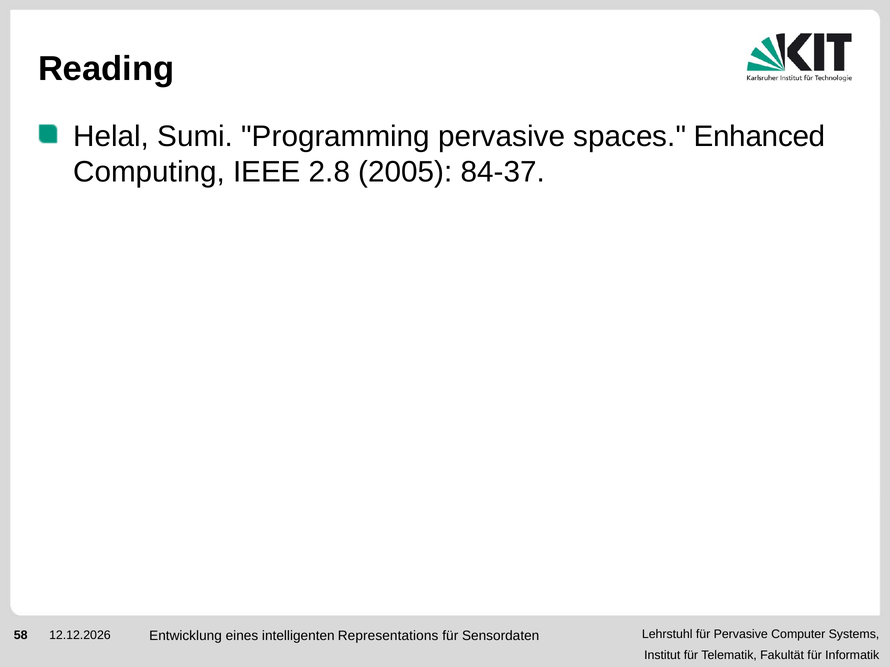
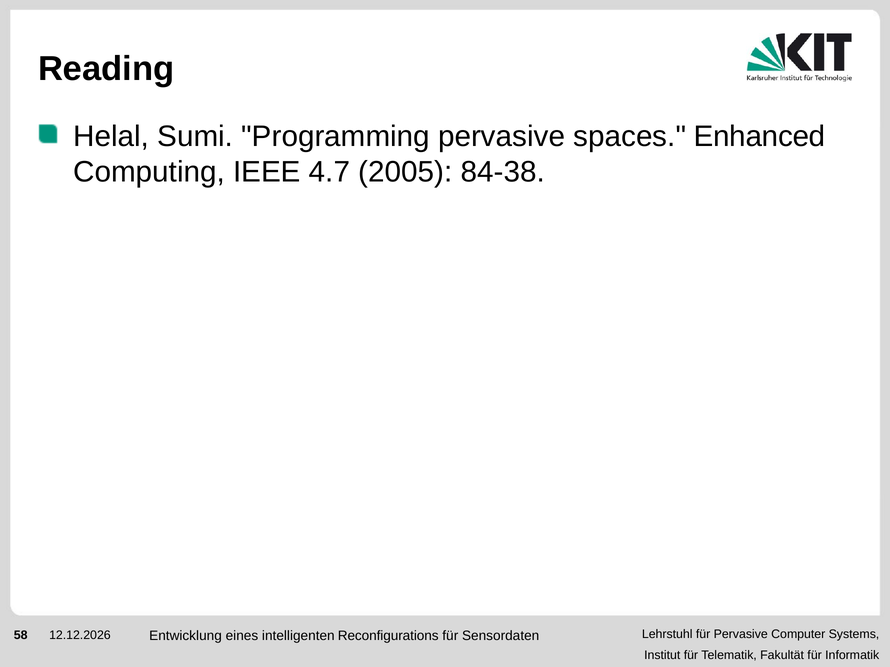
2.8: 2.8 -> 4.7 (330, 172)
84-37: 84-37 -> 84-38 (503, 172)
Representations: Representations -> Reconfigurations (388, 636)
